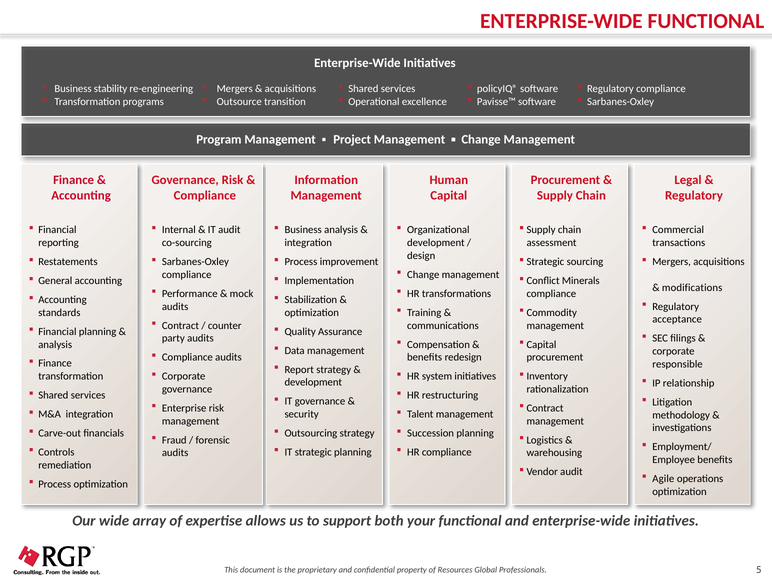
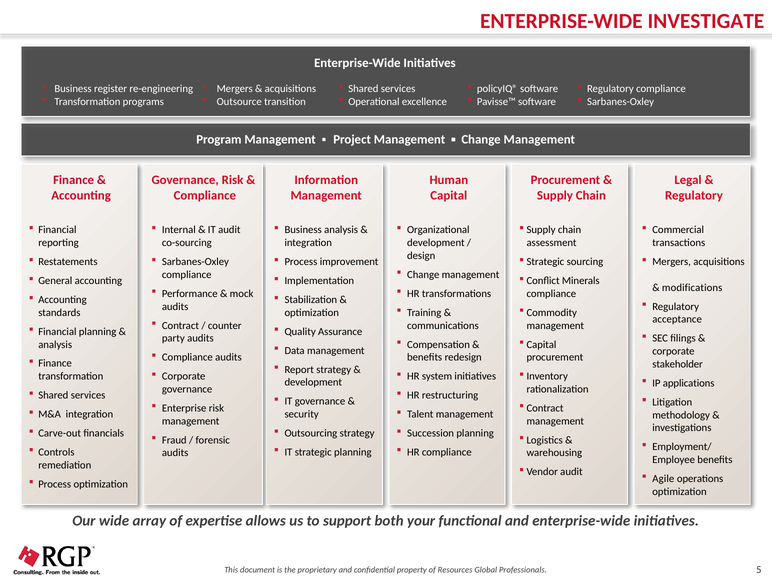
ENTERPRISE-WIDE FUNCTIONAL: FUNCTIONAL -> INVESTIGATE (706, 21)
stability: stability -> register (111, 89)
responsible: responsible -> stakeholder (678, 364)
relationship: relationship -> applications (689, 383)
